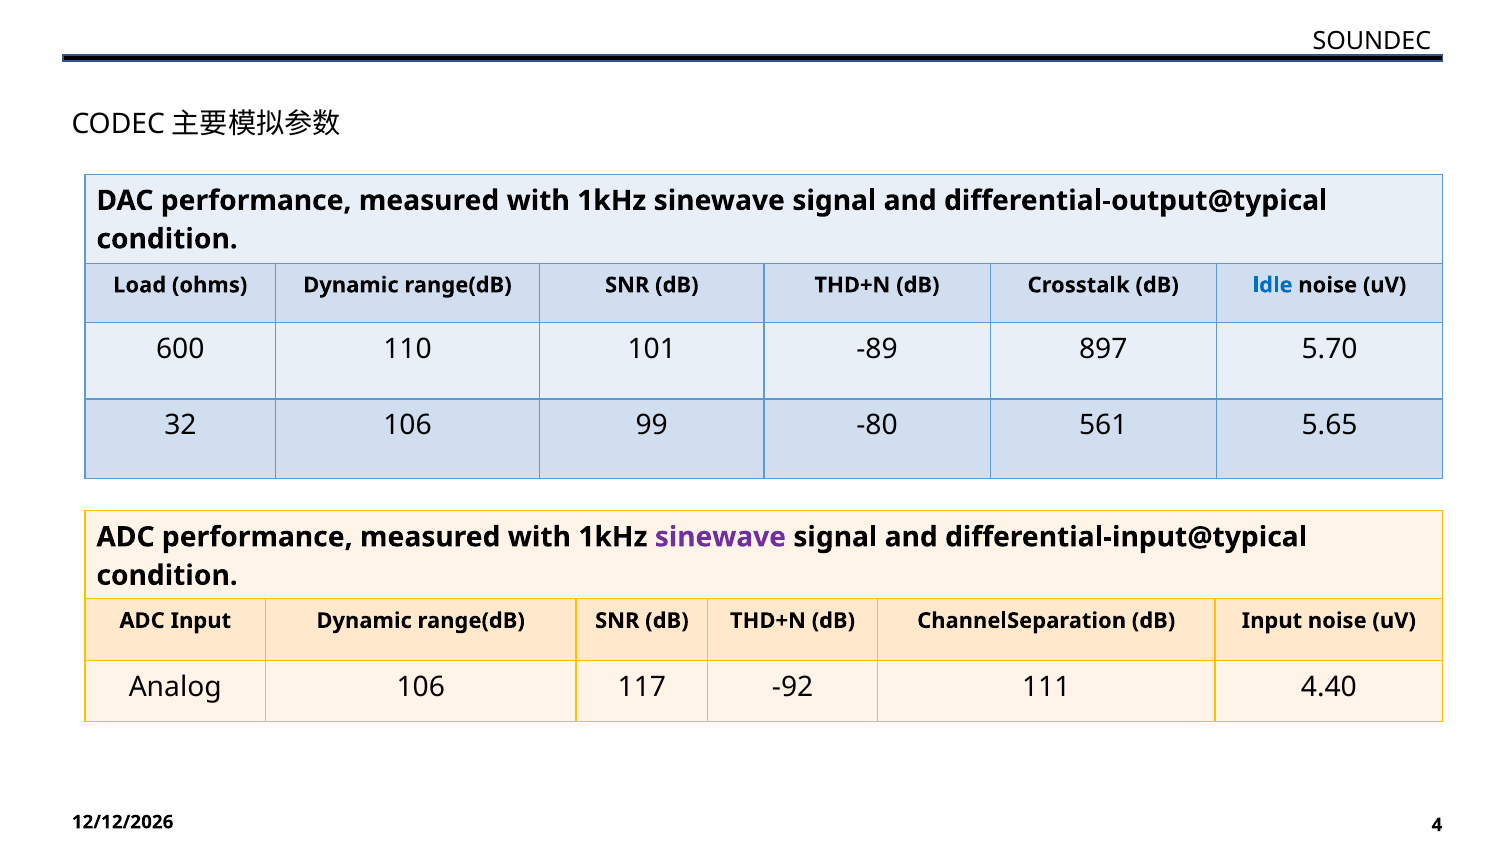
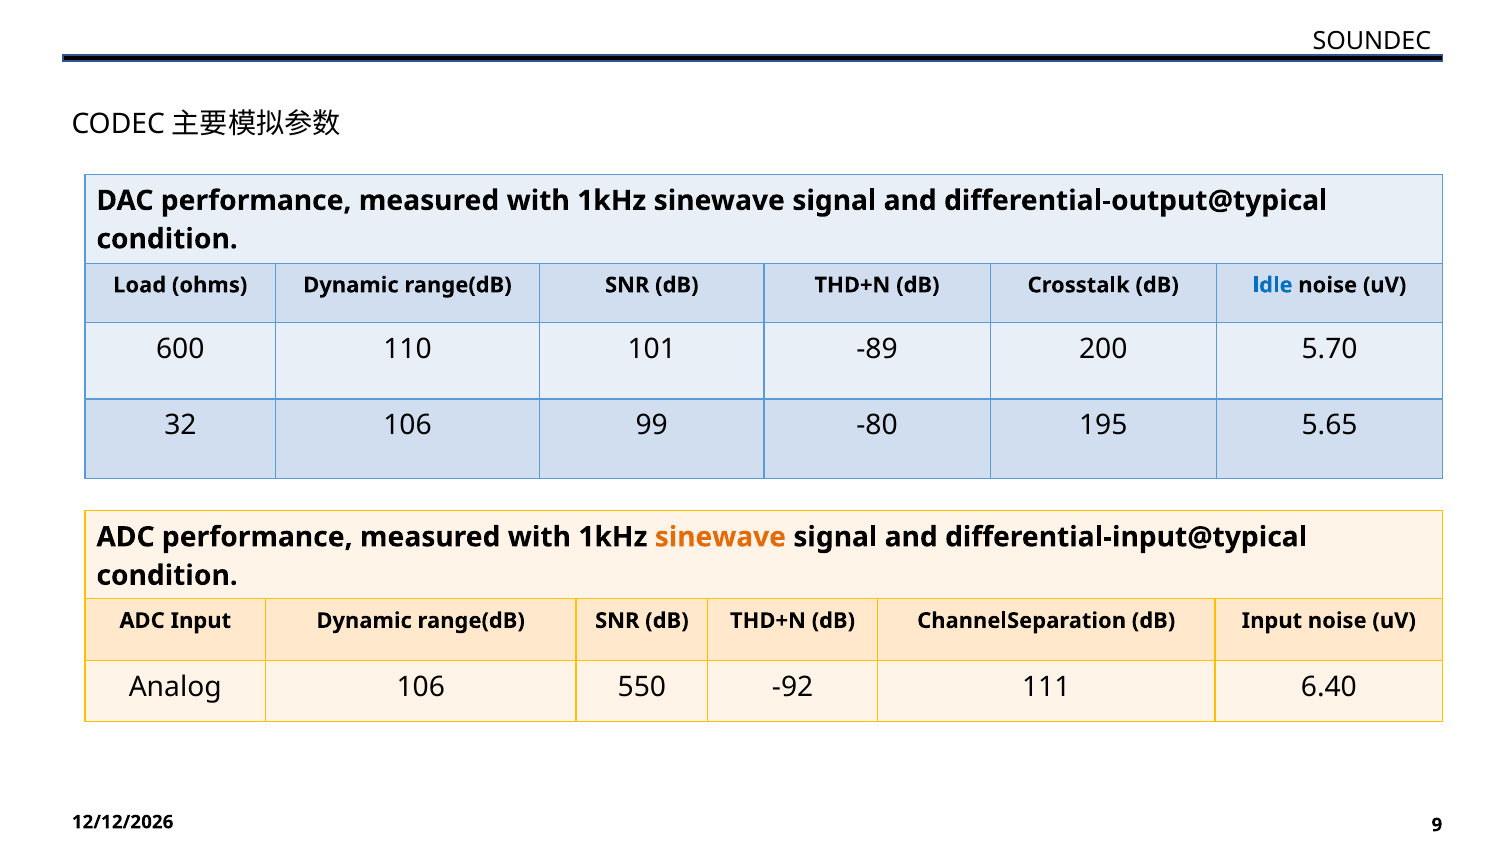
897: 897 -> 200 (1103, 349)
561: 561 -> 195 (1103, 426)
sinewave colour: purple -> orange (720, 537)
117: 117 -> 550 (642, 687)
4.40: 4.40 -> 6.40 (1329, 687)
4: 4 -> 9 (1437, 825)
